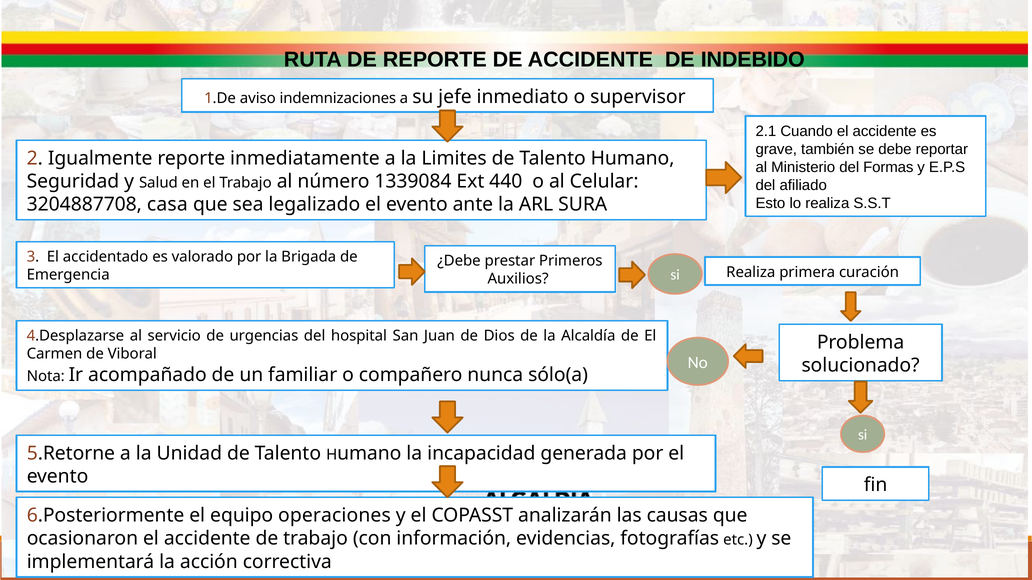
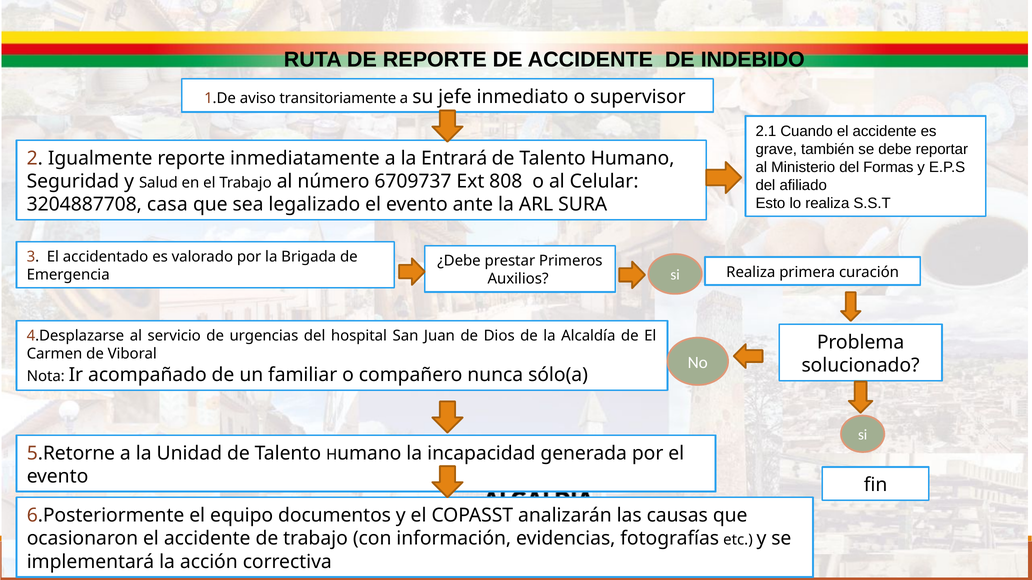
indemnizaciones: indemnizaciones -> transitoriamente (338, 98)
Limites: Limites -> Entrará (454, 158)
1339084: 1339084 -> 6709737 (413, 182)
440: 440 -> 808 (506, 182)
operaciones: operaciones -> documentos (335, 516)
